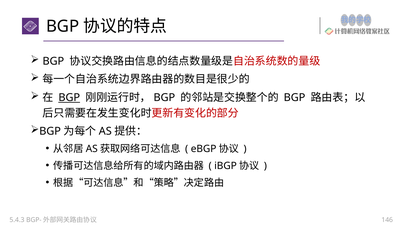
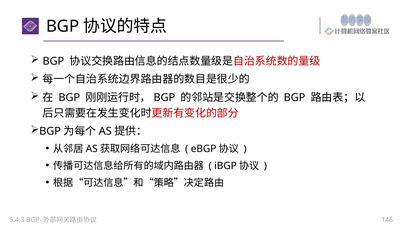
BGP underline: present -> none (69, 98)
